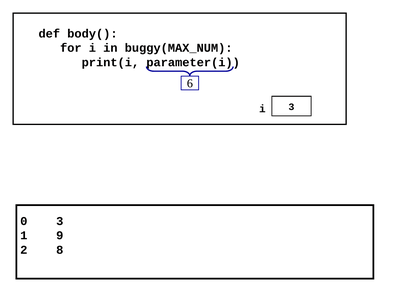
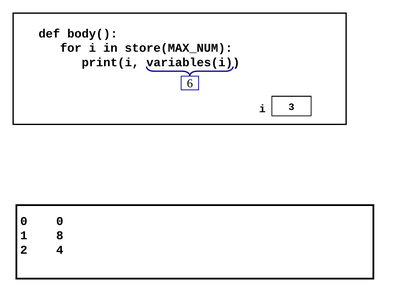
buggy(MAX_NUM: buggy(MAX_NUM -> store(MAX_NUM (179, 48)
parameter(i: parameter(i -> variables(i (193, 62)
0 3: 3 -> 0 (60, 221)
9: 9 -> 8 (60, 235)
8: 8 -> 4 (60, 250)
